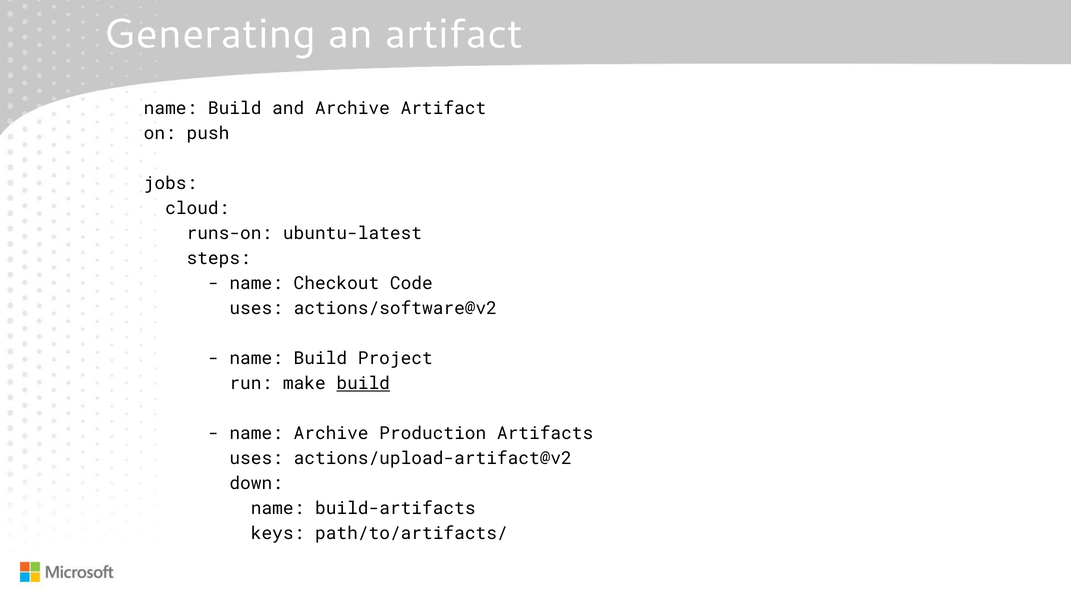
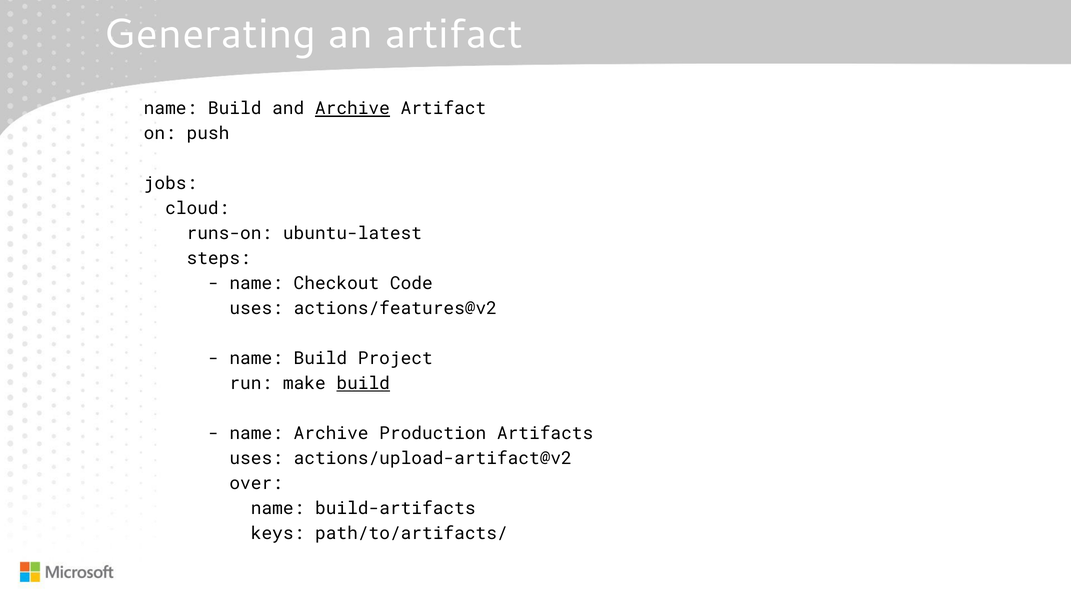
Archive underline: none -> present (352, 109)
actions/software@v2: actions/software@v2 -> actions/features@v2 (395, 309)
down: down -> over (256, 484)
